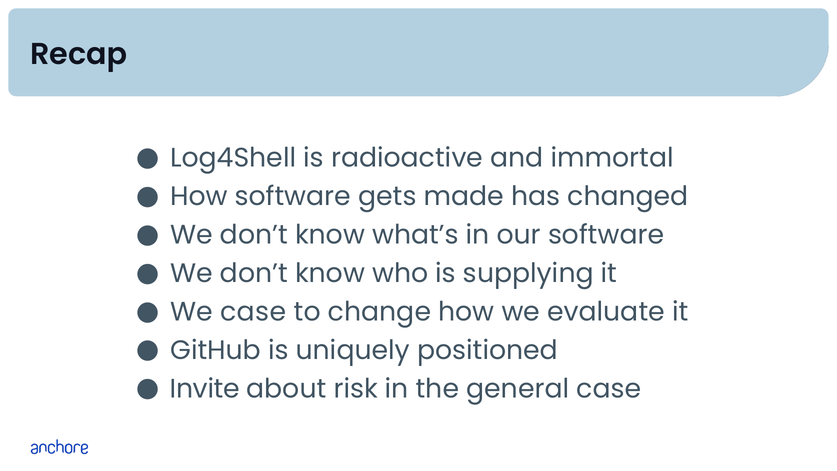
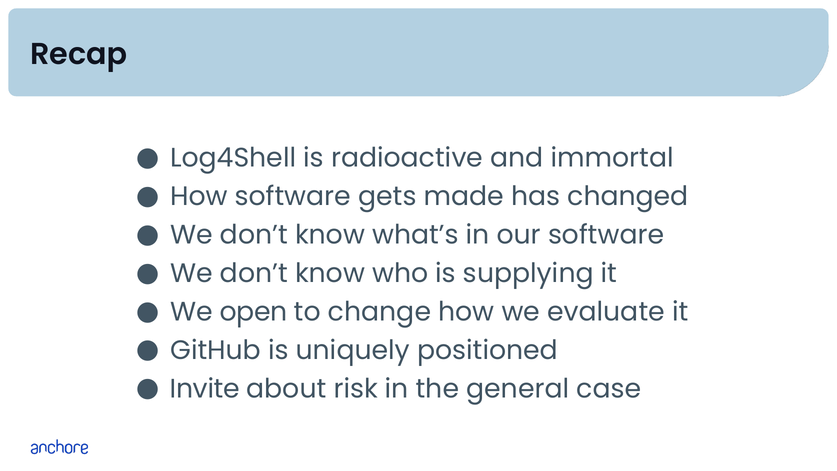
We case: case -> open (254, 312)
